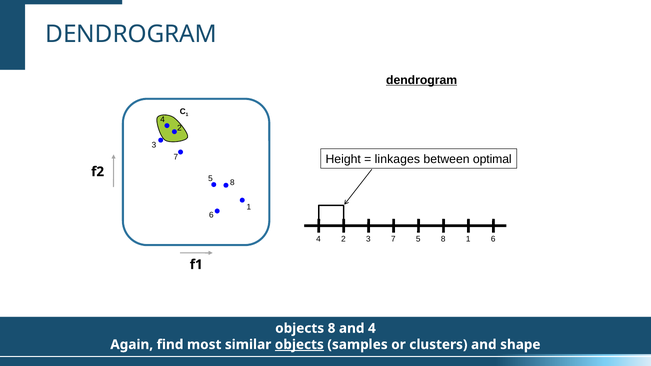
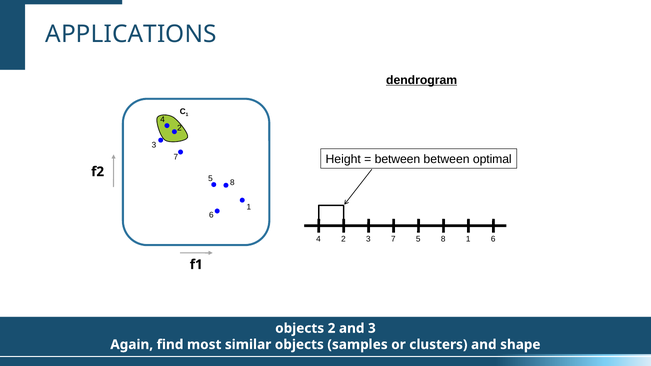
DENDROGRAM: DENDROGRAM -> APPLICATIONS (131, 34)
linkages: linkages -> between (397, 159)
objects 8: 8 -> 2 (332, 328)
and 4: 4 -> 3 (372, 328)
objects underline: present -> none (299, 345)
